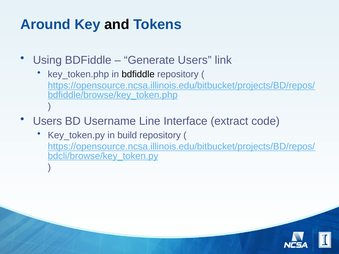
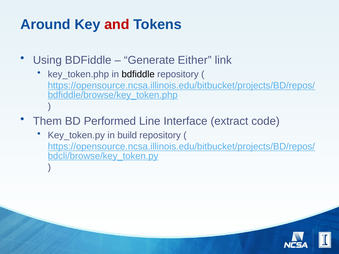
and colour: black -> red (117, 24)
Generate Users: Users -> Either (195, 60)
Users: Users -> Them (47, 121)
Username: Username -> Performed (110, 121)
